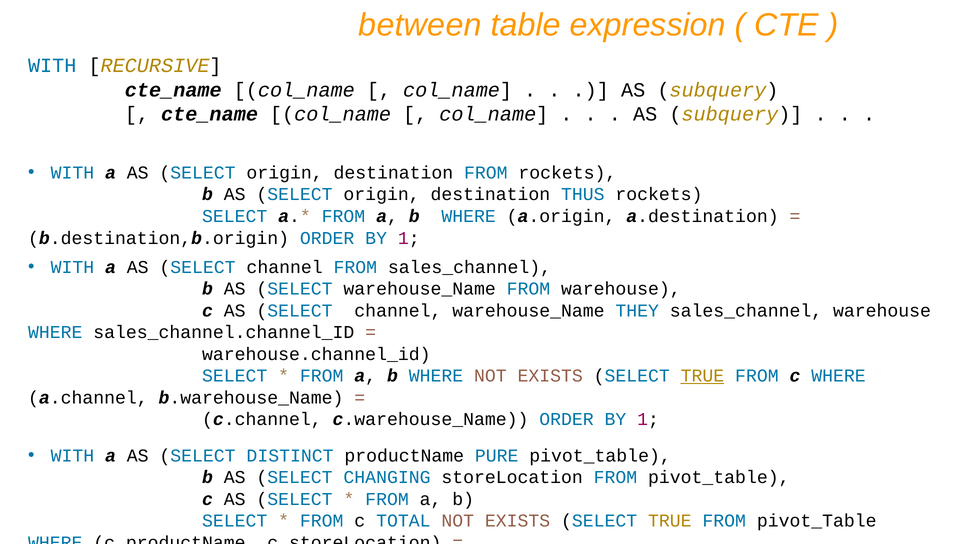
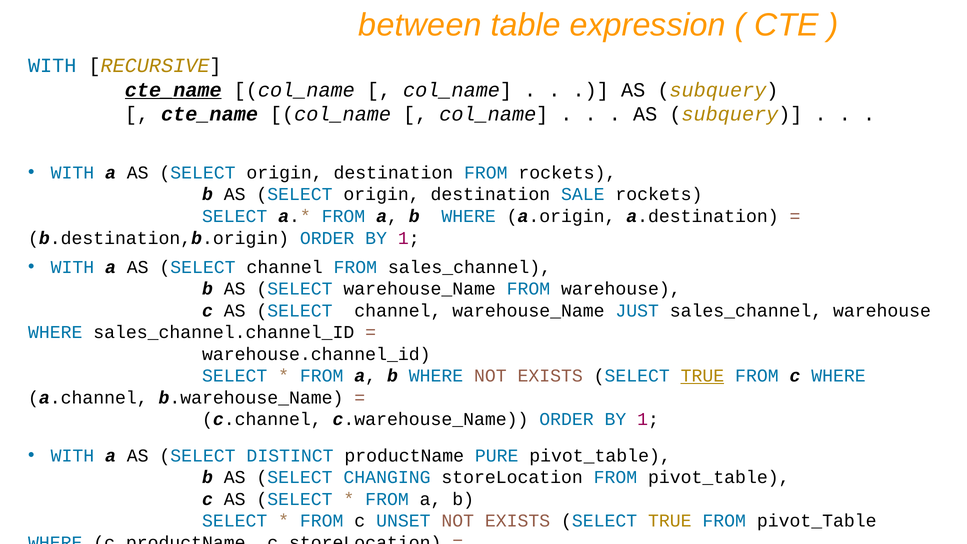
cte_name underline: none -> present (173, 90)
THUS: THUS -> SALE (583, 194)
THEY: THEY -> JUST (637, 311)
TOTAL: TOTAL -> UNSET (403, 521)
